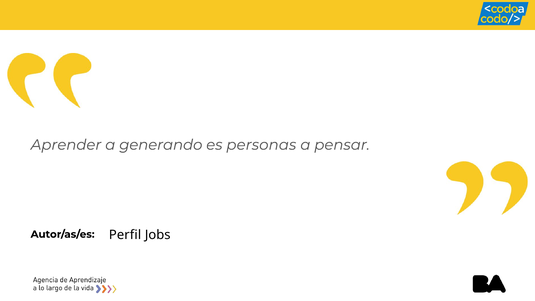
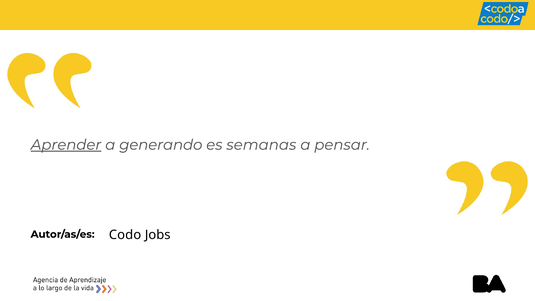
Aprender underline: none -> present (66, 145)
personas: personas -> semanas (261, 145)
Perfil: Perfil -> Codo (125, 235)
